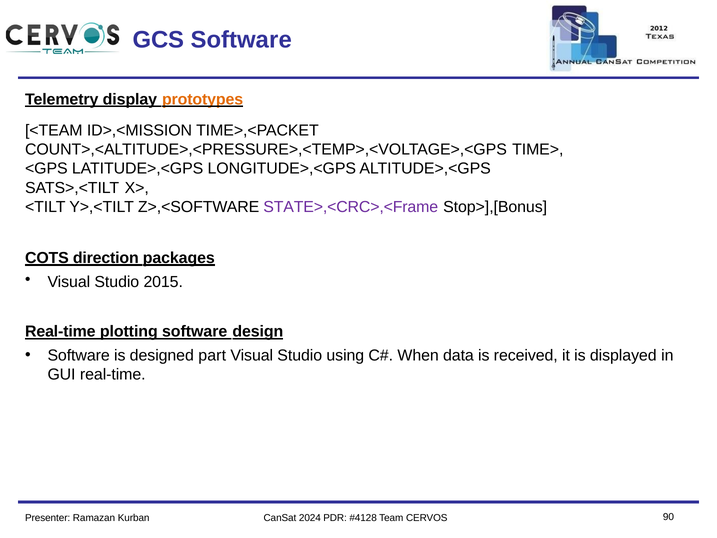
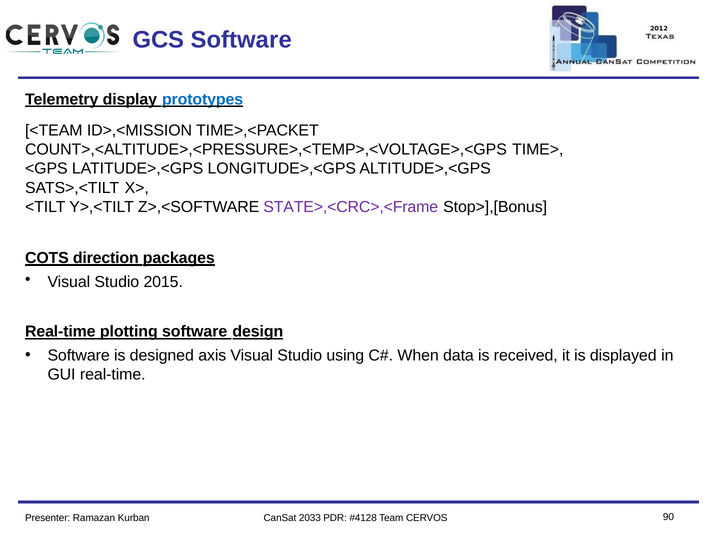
prototypes colour: orange -> blue (203, 99)
part: part -> axis (212, 355)
2024: 2024 -> 2033 (310, 518)
